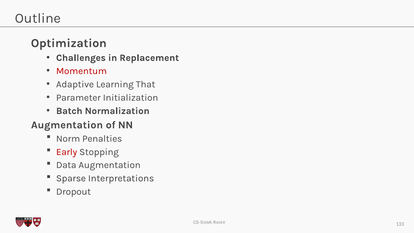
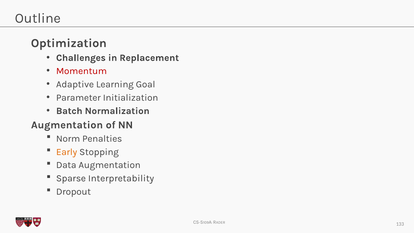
That: That -> Goal (146, 84)
Early colour: red -> orange (67, 152)
Interpretations: Interpretations -> Interpretability (121, 178)
